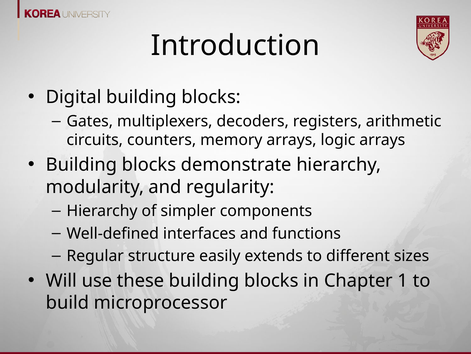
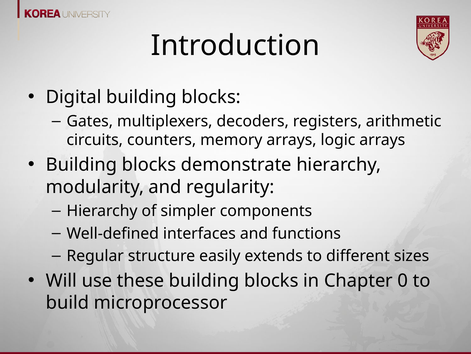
1: 1 -> 0 (403, 280)
